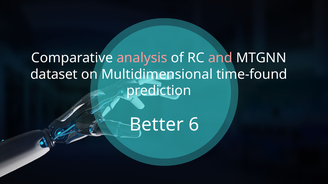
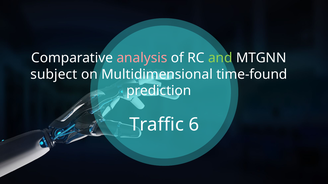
and colour: pink -> light green (220, 58)
dataset: dataset -> subject (54, 75)
Better: Better -> Traffic (157, 125)
